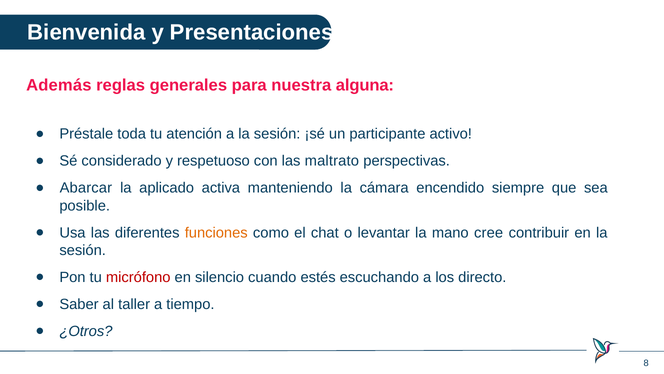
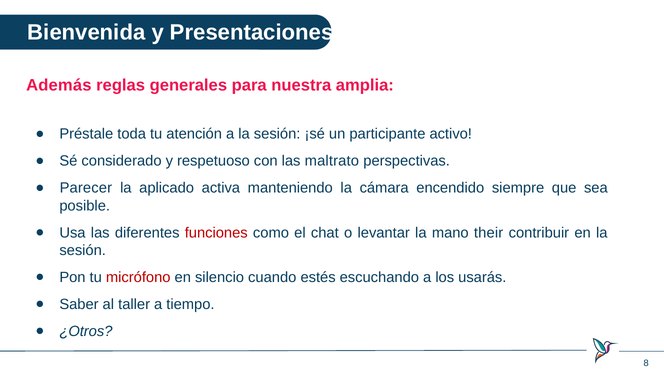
alguna: alguna -> amplia (365, 85)
Abarcar: Abarcar -> Parecer (86, 188)
funciones colour: orange -> red (216, 232)
cree: cree -> their (489, 232)
directo: directo -> usarás (482, 277)
